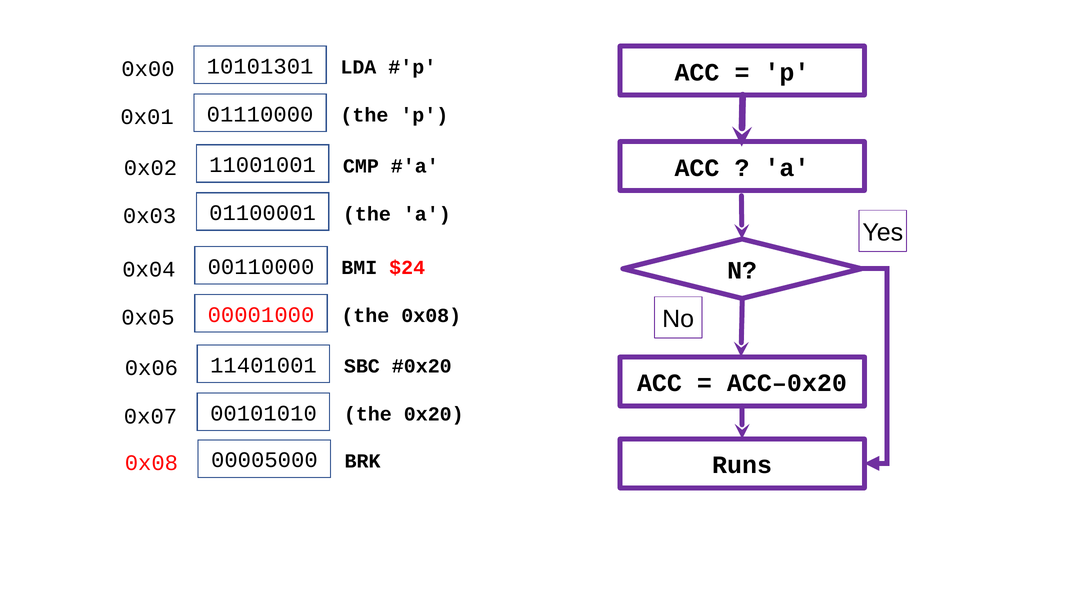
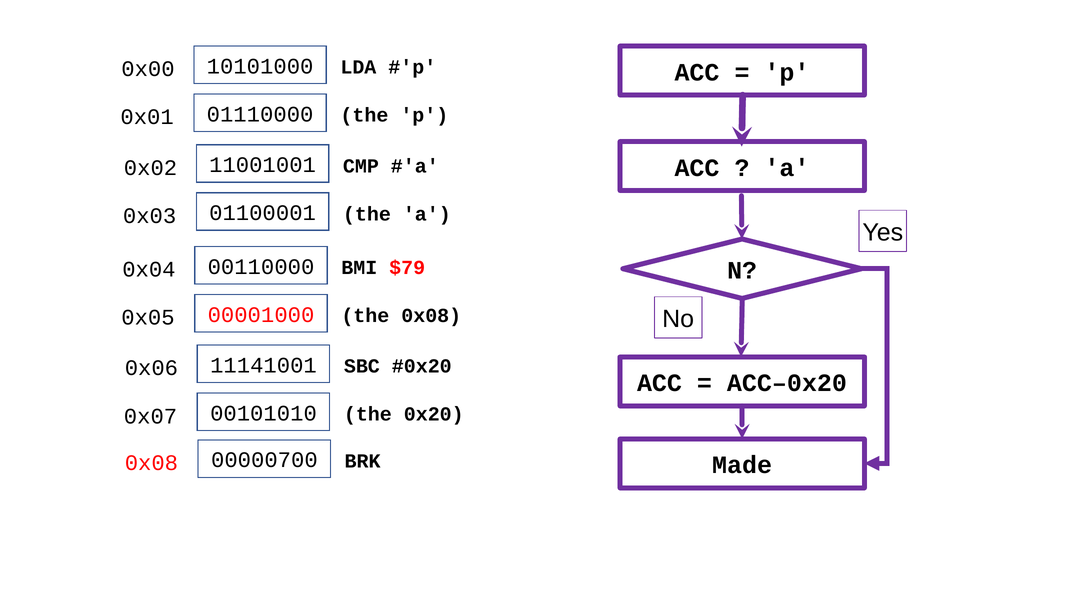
10101301: 10101301 -> 10101000 (260, 66)
$24: $24 -> $79 (407, 268)
11401001: 11401001 -> 11141001 (263, 365)
00005000: 00005000 -> 00000700 (264, 460)
Runs: Runs -> Made (742, 465)
